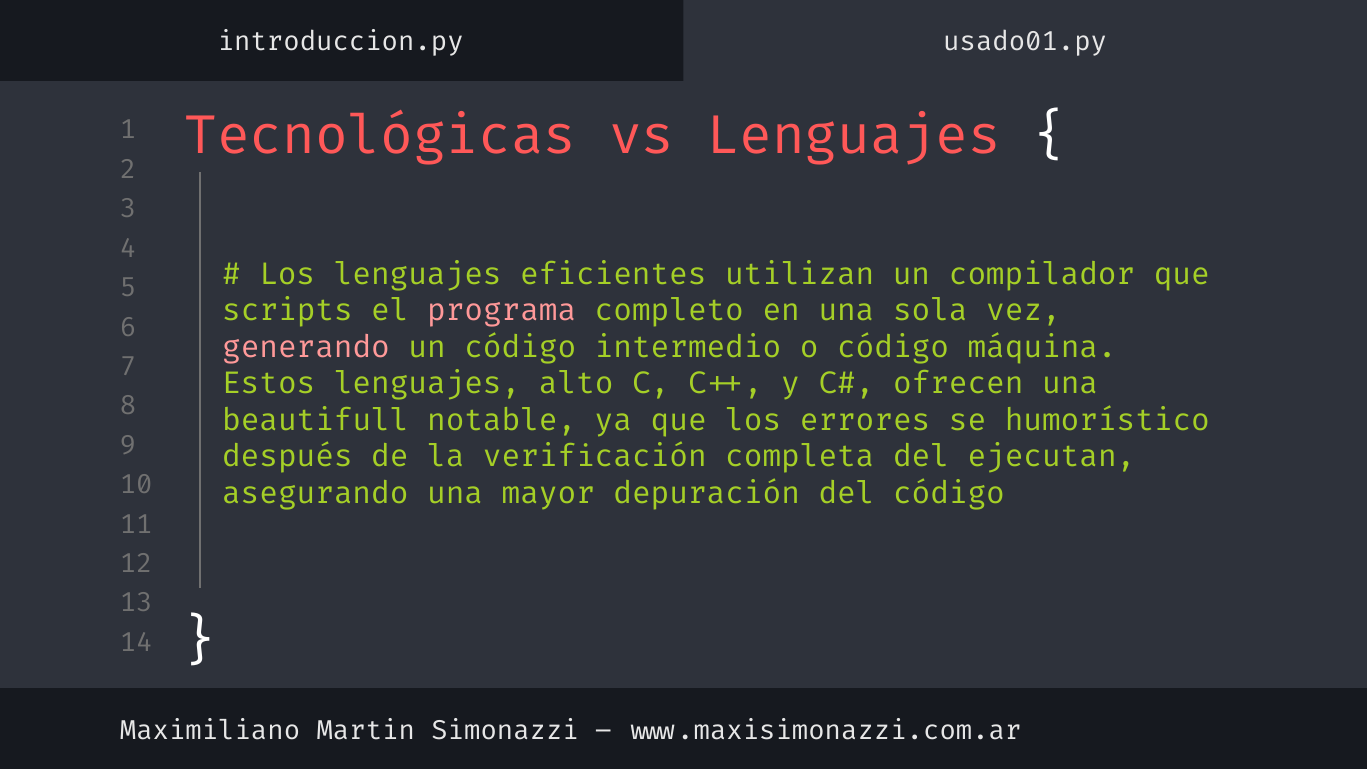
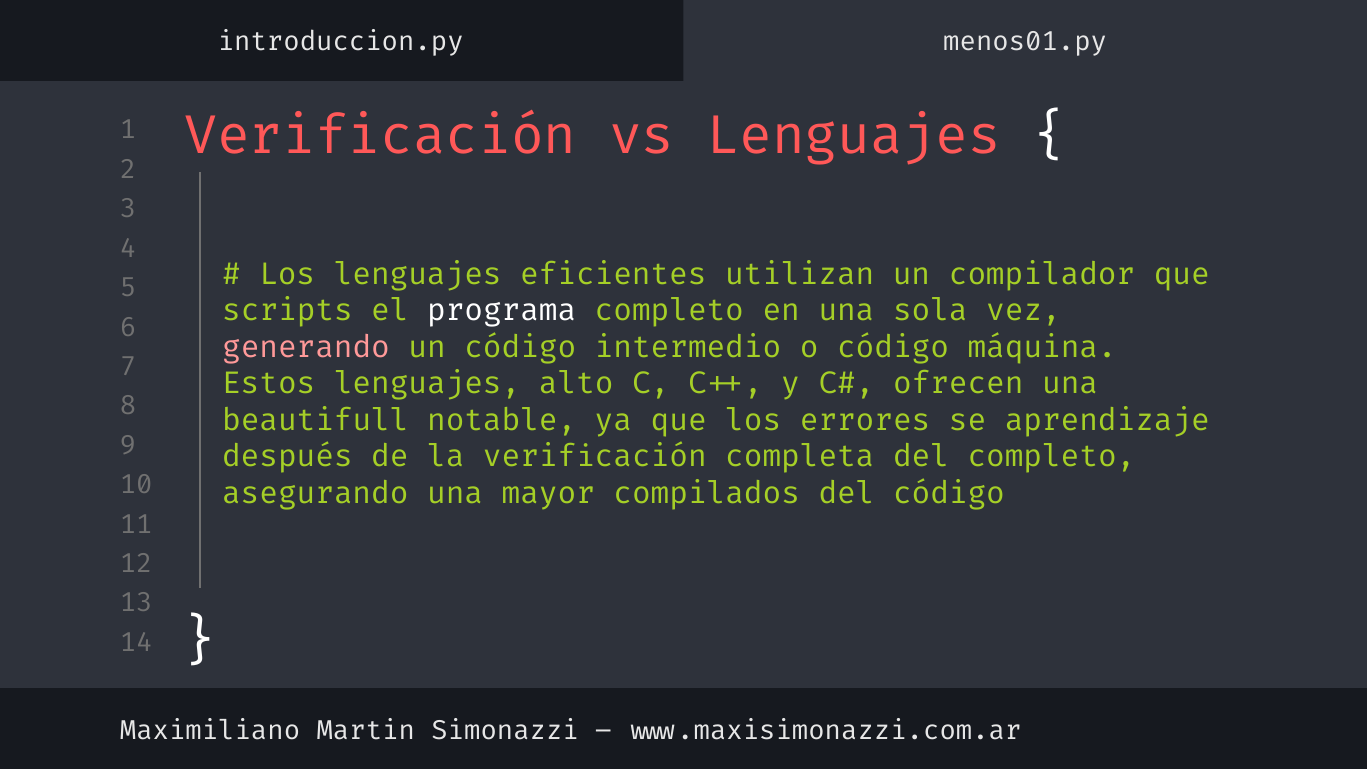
usado01.py: usado01.py -> menos01.py (1025, 42)
Tecnológicas: Tecnológicas -> Verificación (381, 136)
programa colour: pink -> white (502, 311)
humorístico: humorístico -> aprendizaje (1107, 420)
del ejecutan: ejecutan -> completo (1051, 457)
depuración: depuración -> compilados (707, 493)
